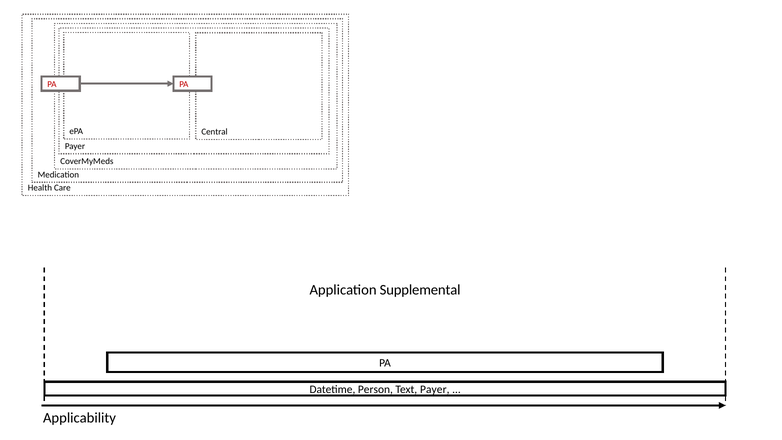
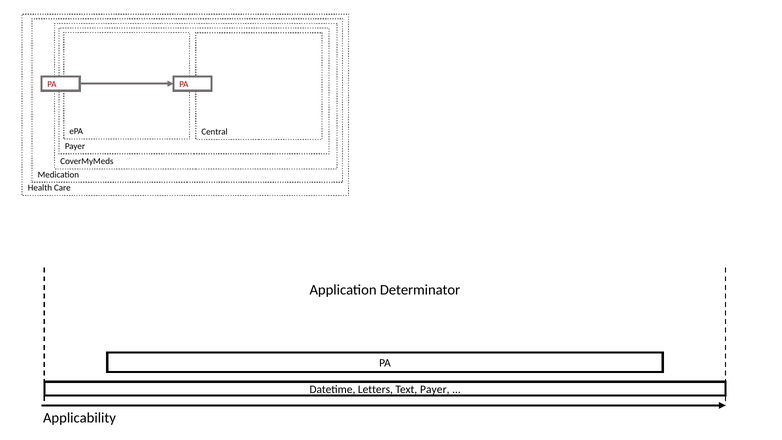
Supplemental: Supplemental -> Determinator (420, 290)
Person: Person -> Letters (375, 389)
